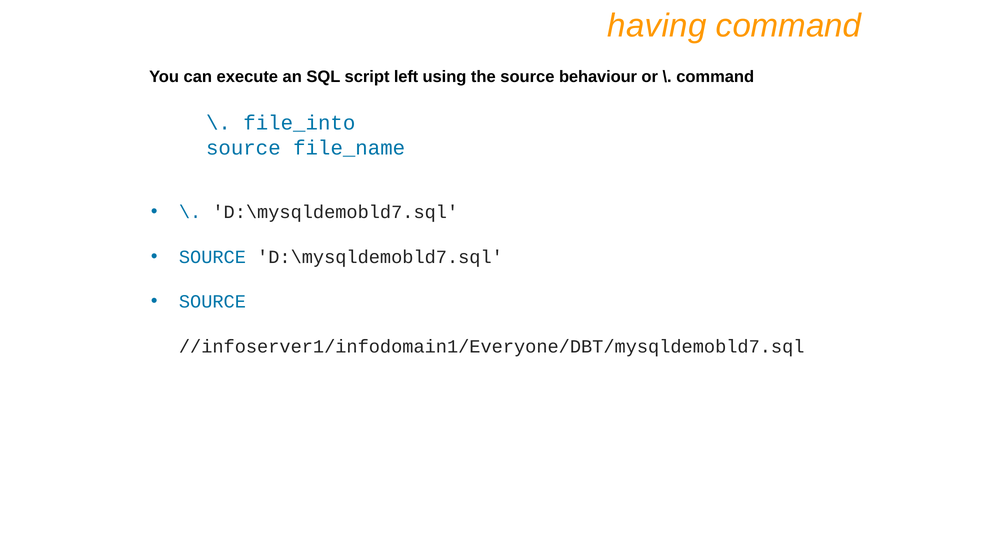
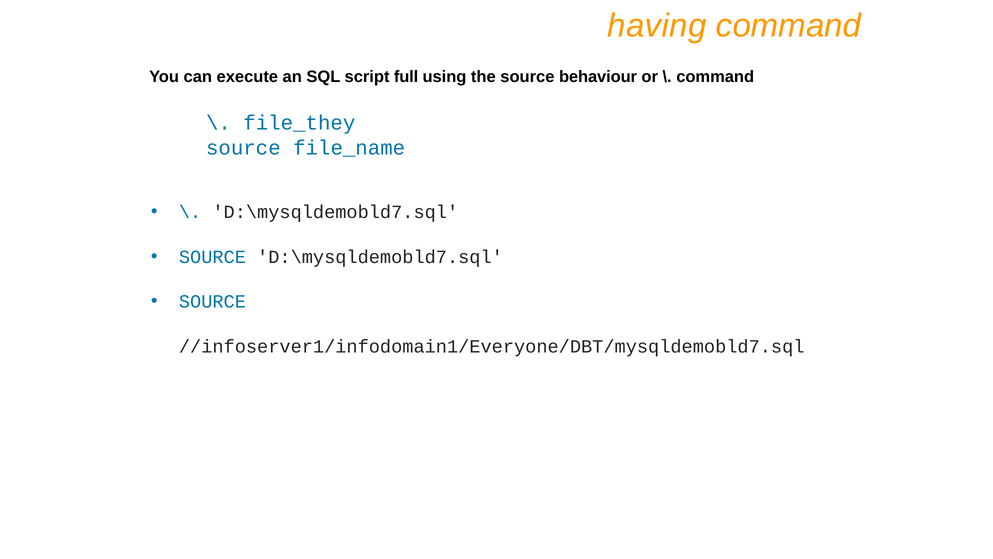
left: left -> full (406, 77)
file_into: file_into -> file_they (299, 123)
